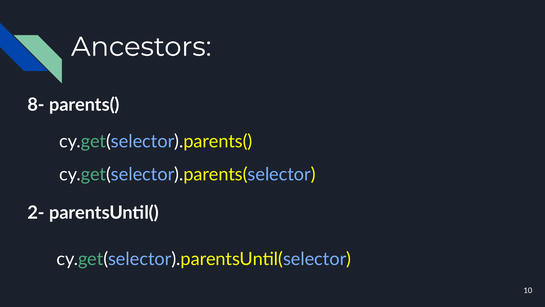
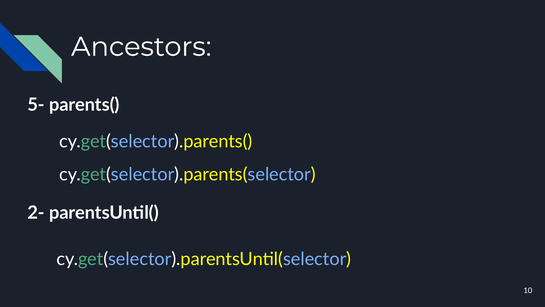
8-: 8- -> 5- (36, 105)
